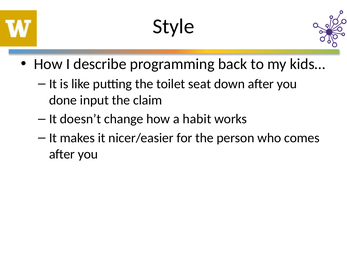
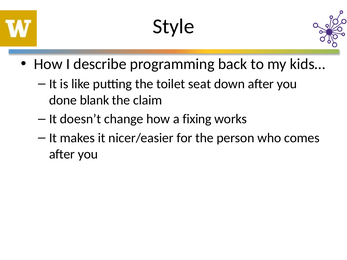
input: input -> blank (94, 100)
habit: habit -> fixing (197, 119)
